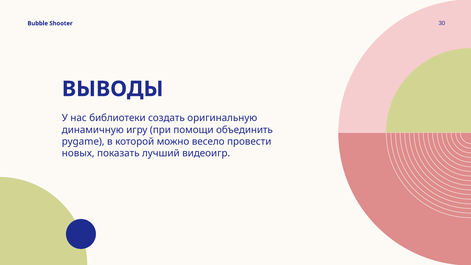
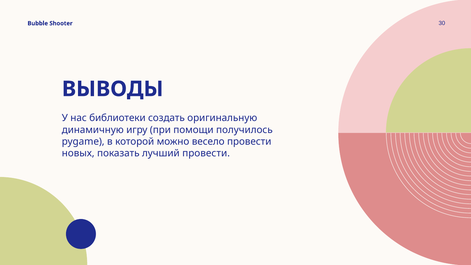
объединить: объединить -> получилось (244, 130)
лучший видеоигр: видеоигр -> провести (206, 153)
